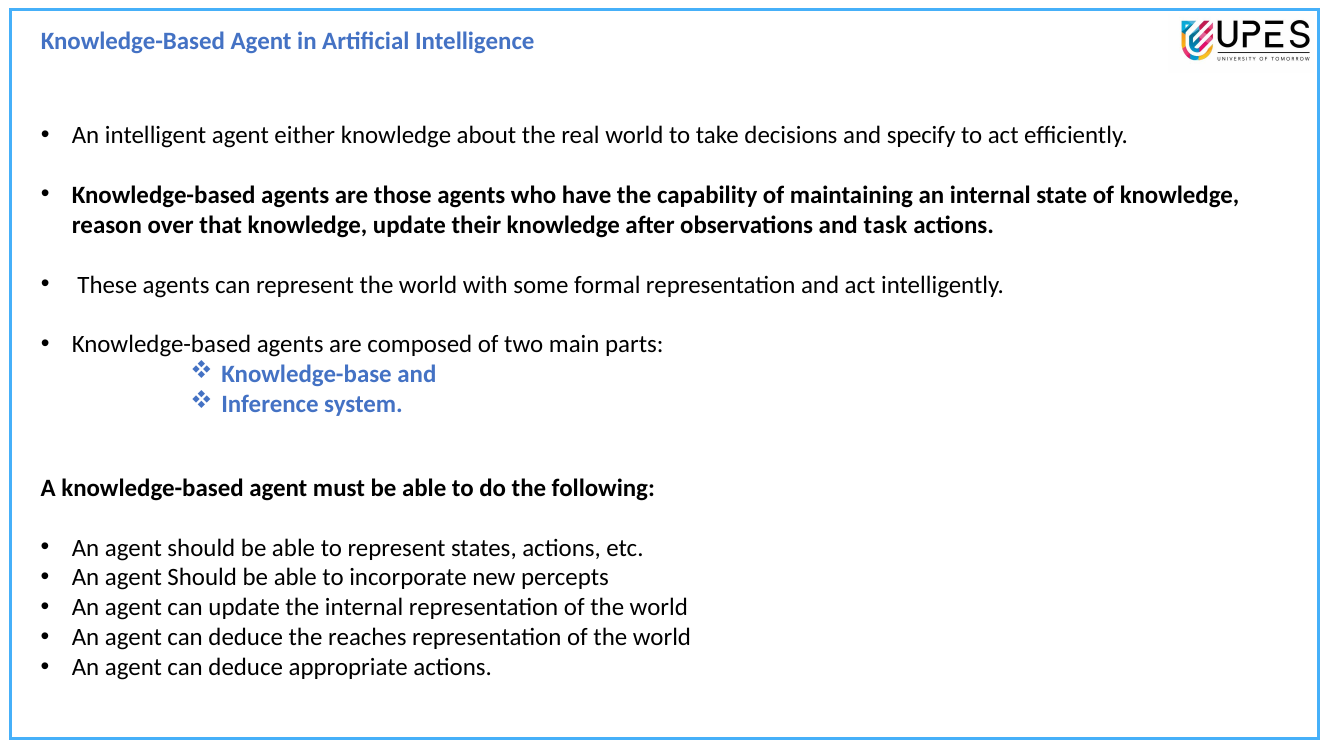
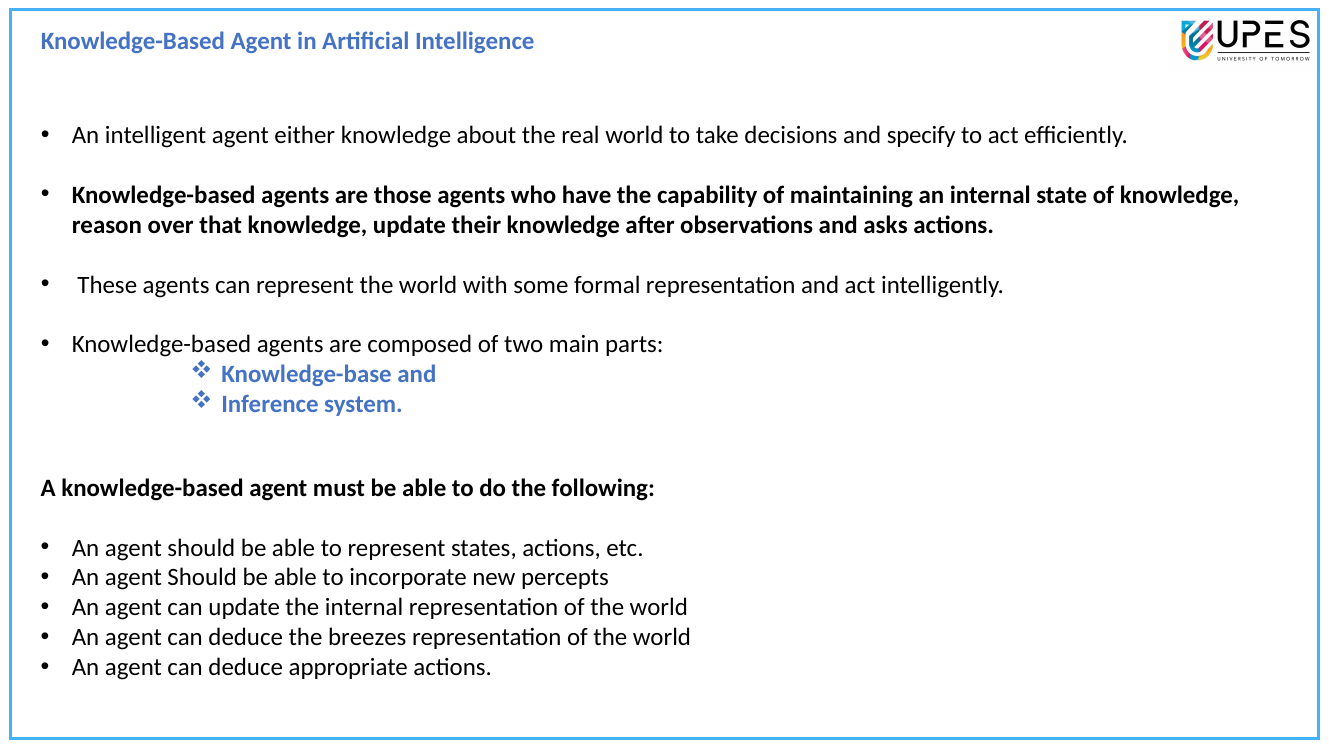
task: task -> asks (886, 225)
reaches: reaches -> breezes (367, 637)
